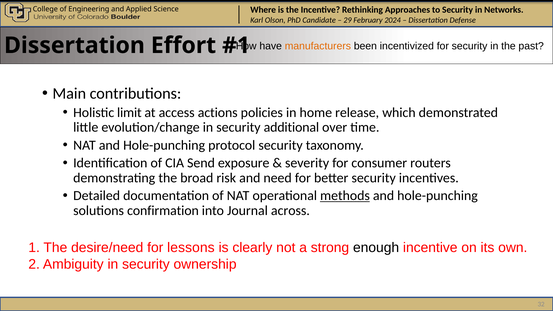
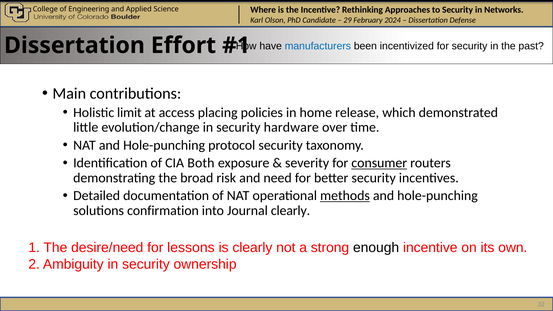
manufacturers colour: orange -> blue (318, 46)
actions: actions -> placing (218, 113)
additional: additional -> hardware (291, 127)
Send: Send -> Both (201, 163)
consumer underline: none -> present (379, 163)
Journal across: across -> clearly (290, 211)
